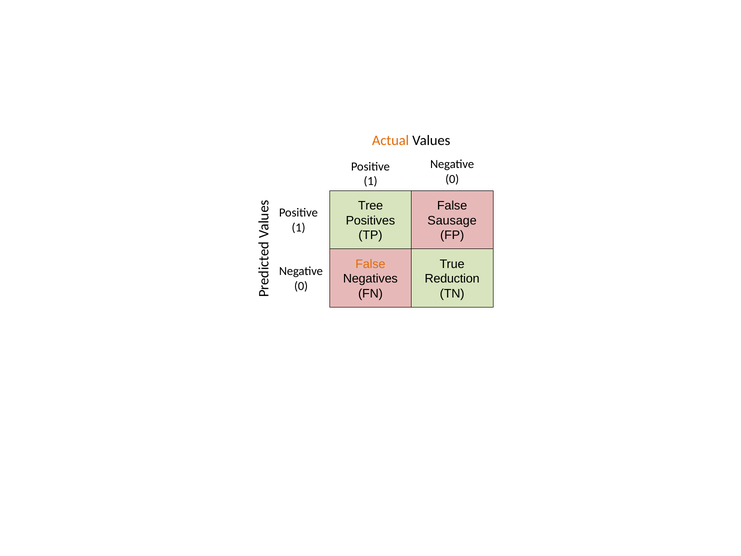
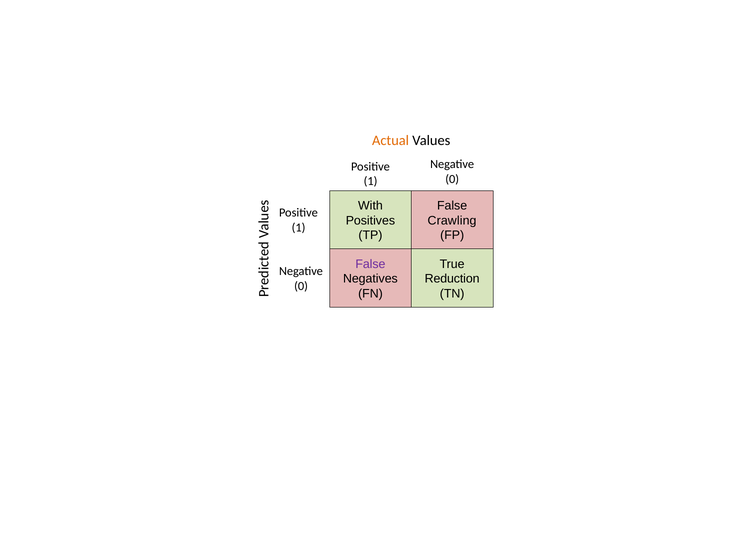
Tree: Tree -> With (370, 206)
Sausage: Sausage -> Crawling (452, 220)
False colour: orange -> purple (370, 264)
